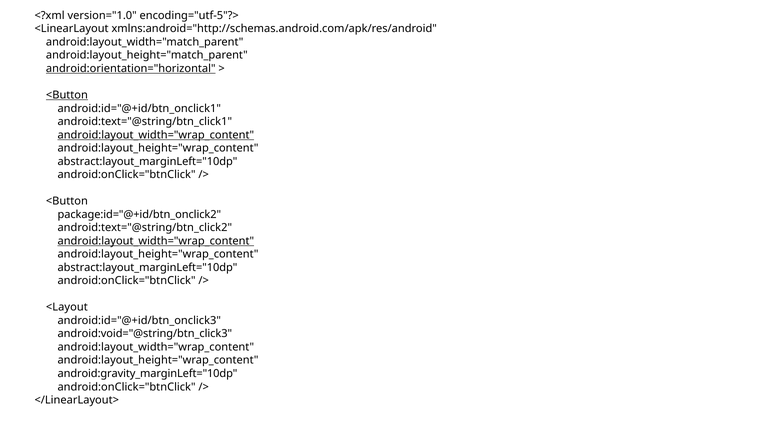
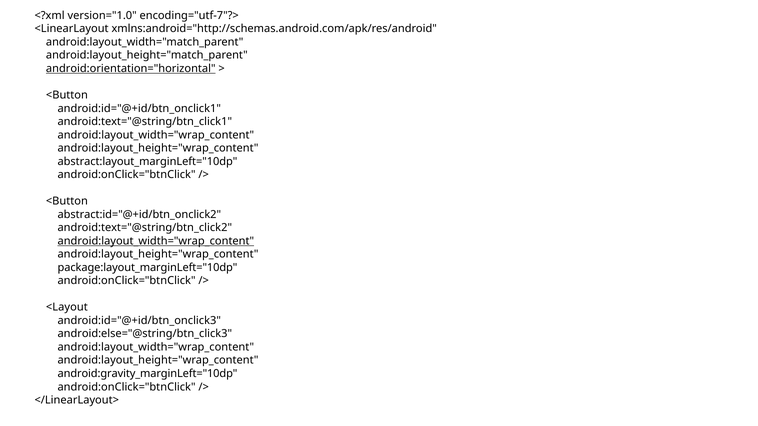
encoding="utf-5"?>: encoding="utf-5"?> -> encoding="utf-7"?> (189, 16)
<Button underline: present -> none (67, 95)
android:layout_width="wrap_content underline: present -> none (156, 135)
package:id="@+id/btn_onclick2: package:id="@+id/btn_onclick2 -> abstract:id="@+id/btn_onclick2 (139, 215)
abstract:layout_marginLeft="10dp: abstract:layout_marginLeft="10dp -> package:layout_marginLeft="10dp (147, 268)
android:void="@string/btn_click3: android:void="@string/btn_click3 -> android:else="@string/btn_click3 (145, 334)
